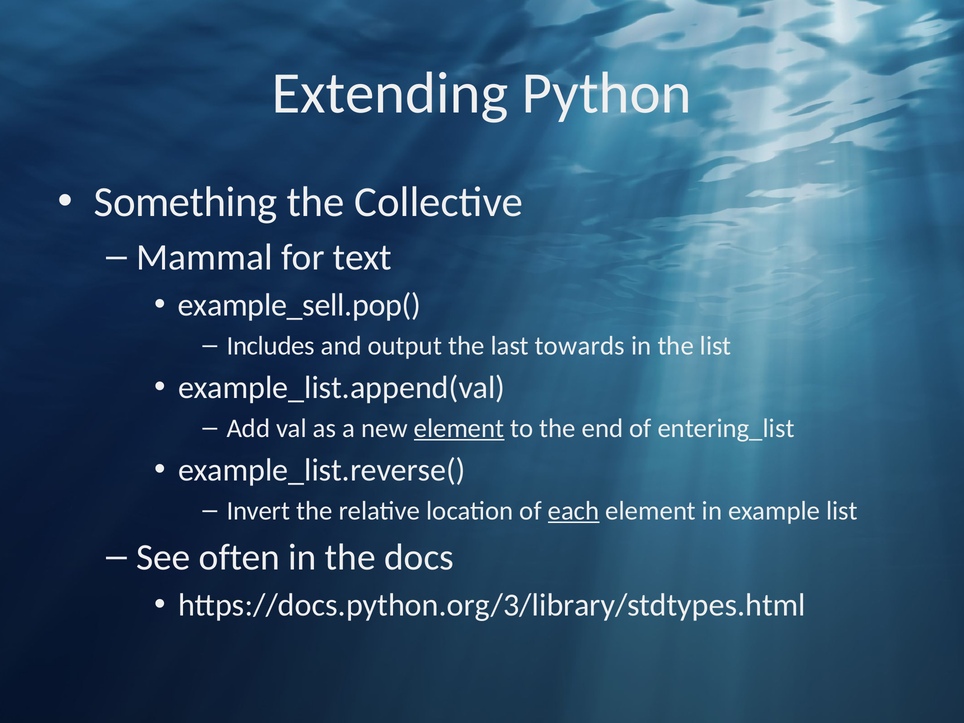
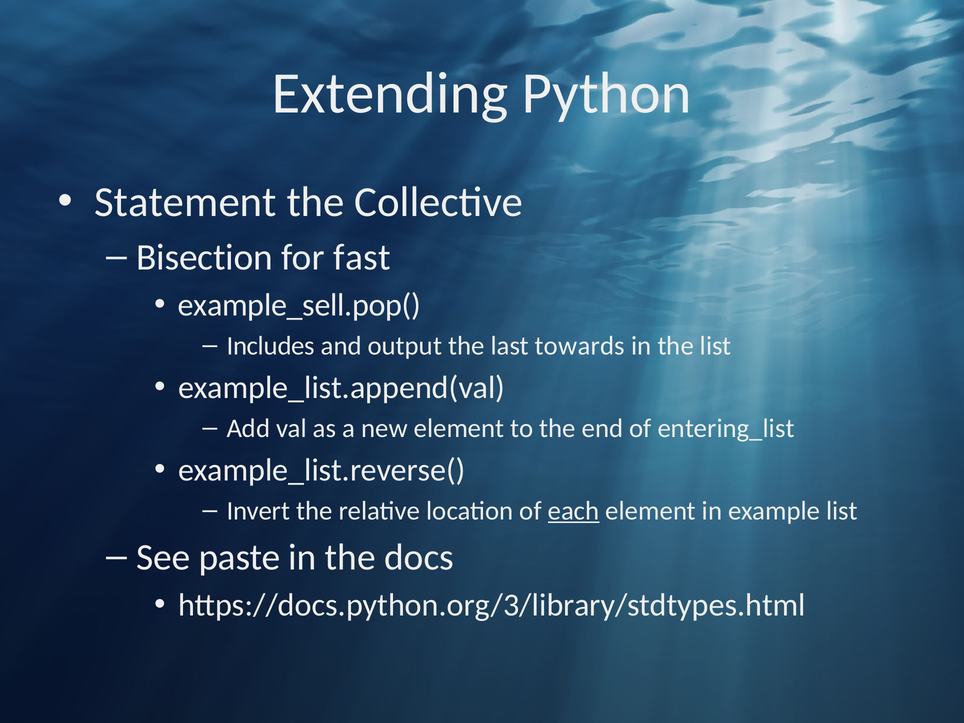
Something: Something -> Statement (185, 202)
Mammal: Mammal -> Bisection (205, 258)
text: text -> fast (362, 258)
element underline: present -> none (459, 428)
often: often -> paste (240, 557)
